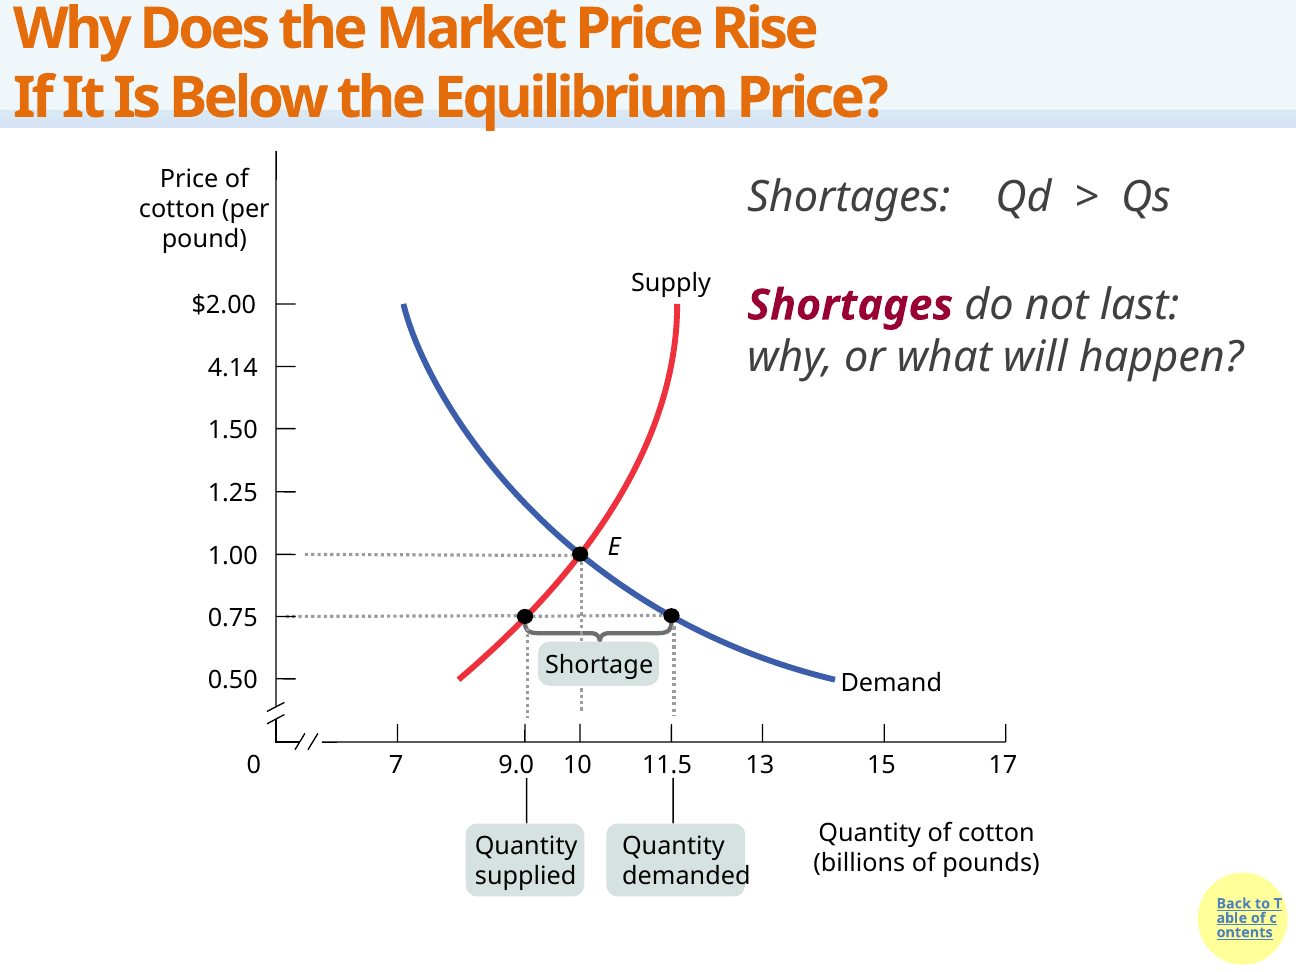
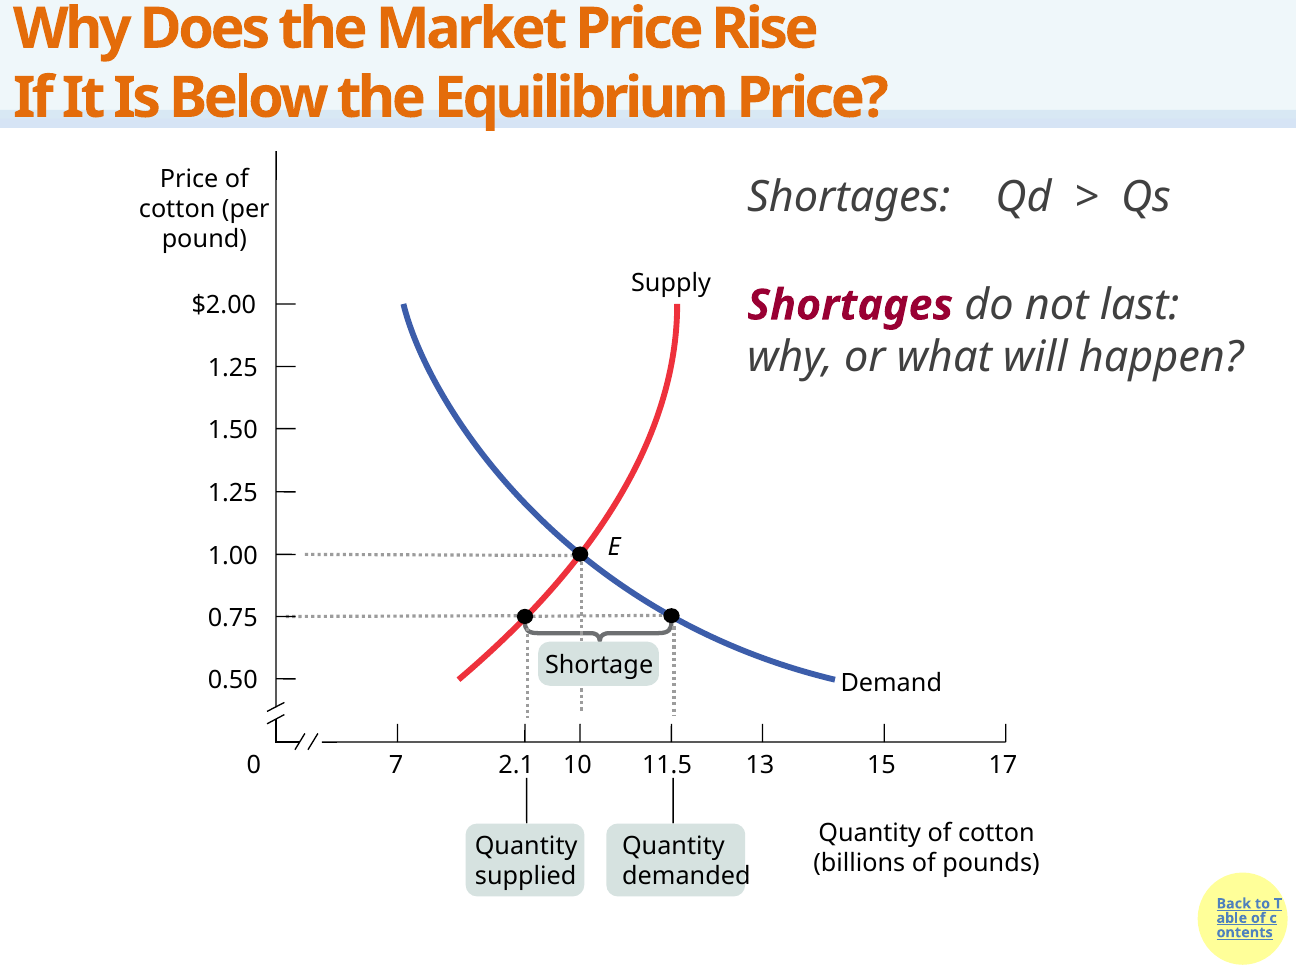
4.14: 4.14 -> 1.25 (233, 368)
9.0: 9.0 -> 2.1 (516, 765)
